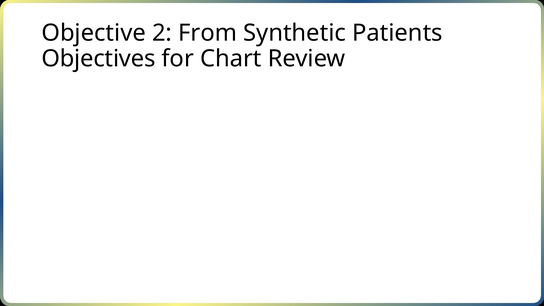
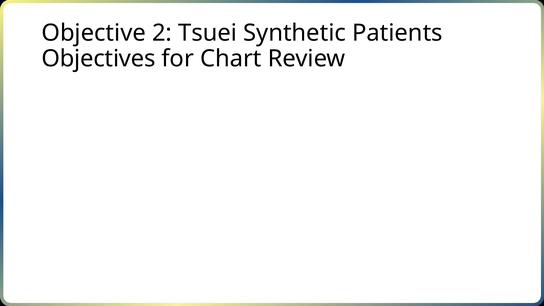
From: From -> Tsuei (208, 33)
